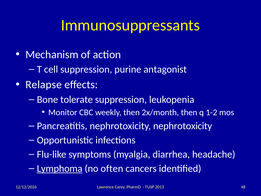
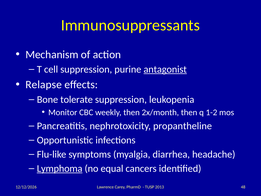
antagonist underline: none -> present (165, 69)
nephrotoxicity nephrotoxicity: nephrotoxicity -> propantheline (183, 126)
often: often -> equal (112, 168)
